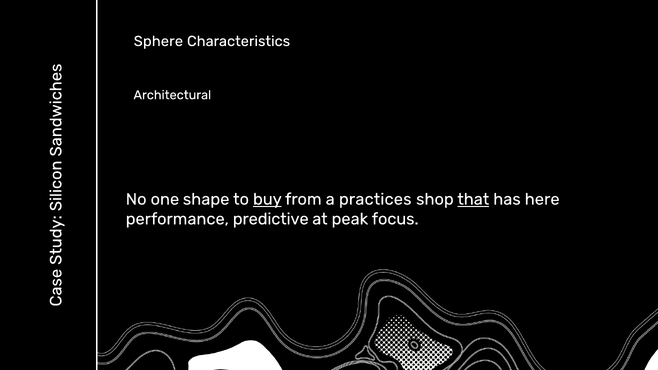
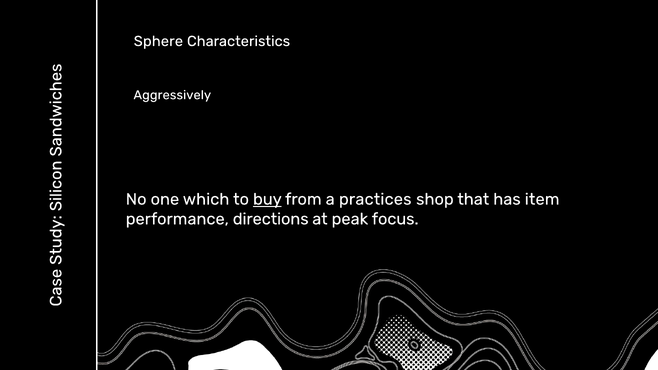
Architectural: Architectural -> Aggressively (172, 95)
shape: shape -> which (206, 199)
that underline: present -> none (473, 199)
here: here -> item (542, 199)
predictive: predictive -> directions (271, 219)
